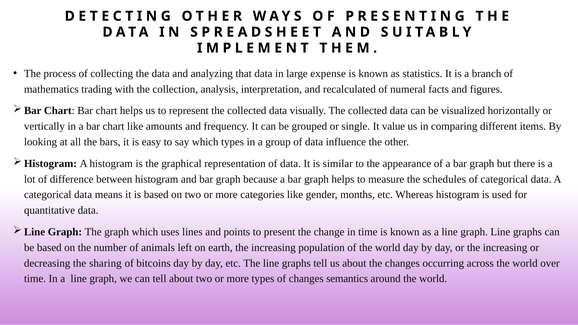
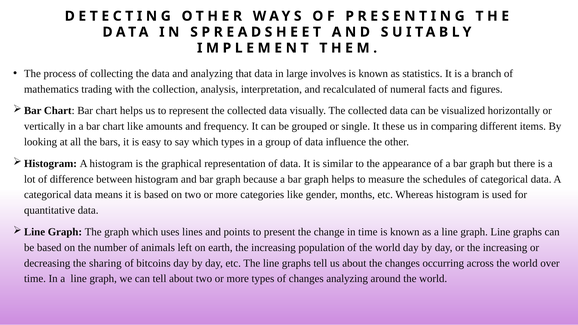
expense: expense -> involves (328, 74)
value: value -> these (393, 126)
changes semantics: semantics -> analyzing (347, 279)
